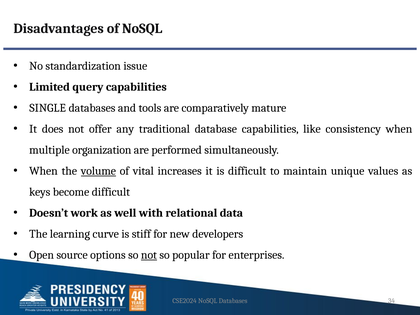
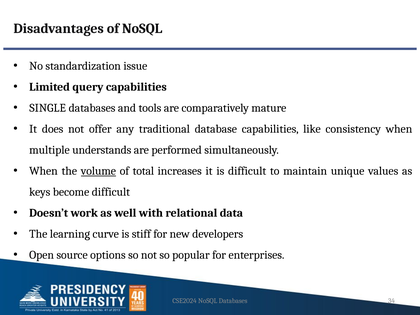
organization: organization -> understands (102, 150)
vital: vital -> total (143, 171)
not underline: present -> none (149, 255)
